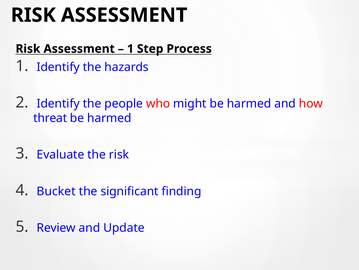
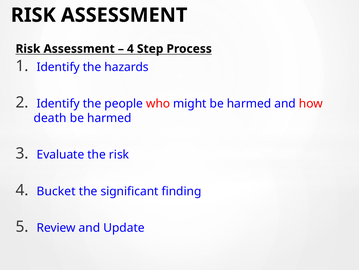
1: 1 -> 4 (130, 49)
threat: threat -> death (50, 118)
